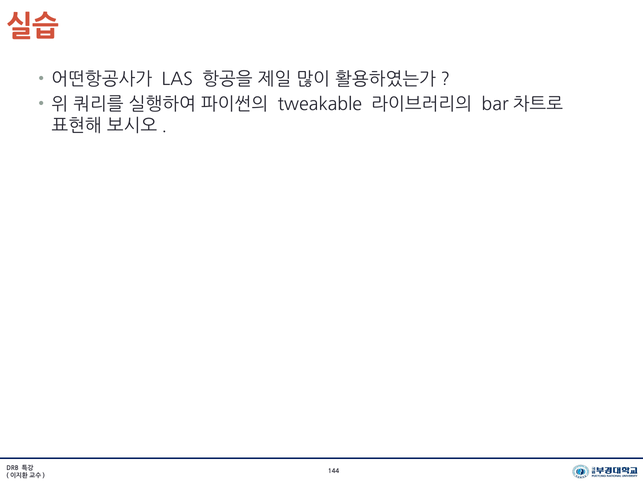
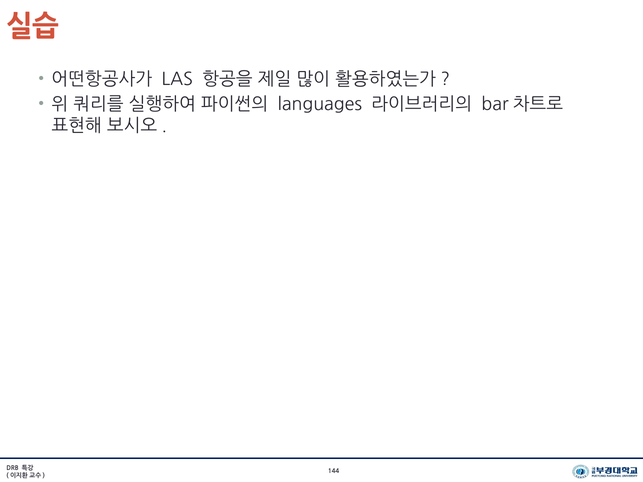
tweakable: tweakable -> languages (320, 104)
